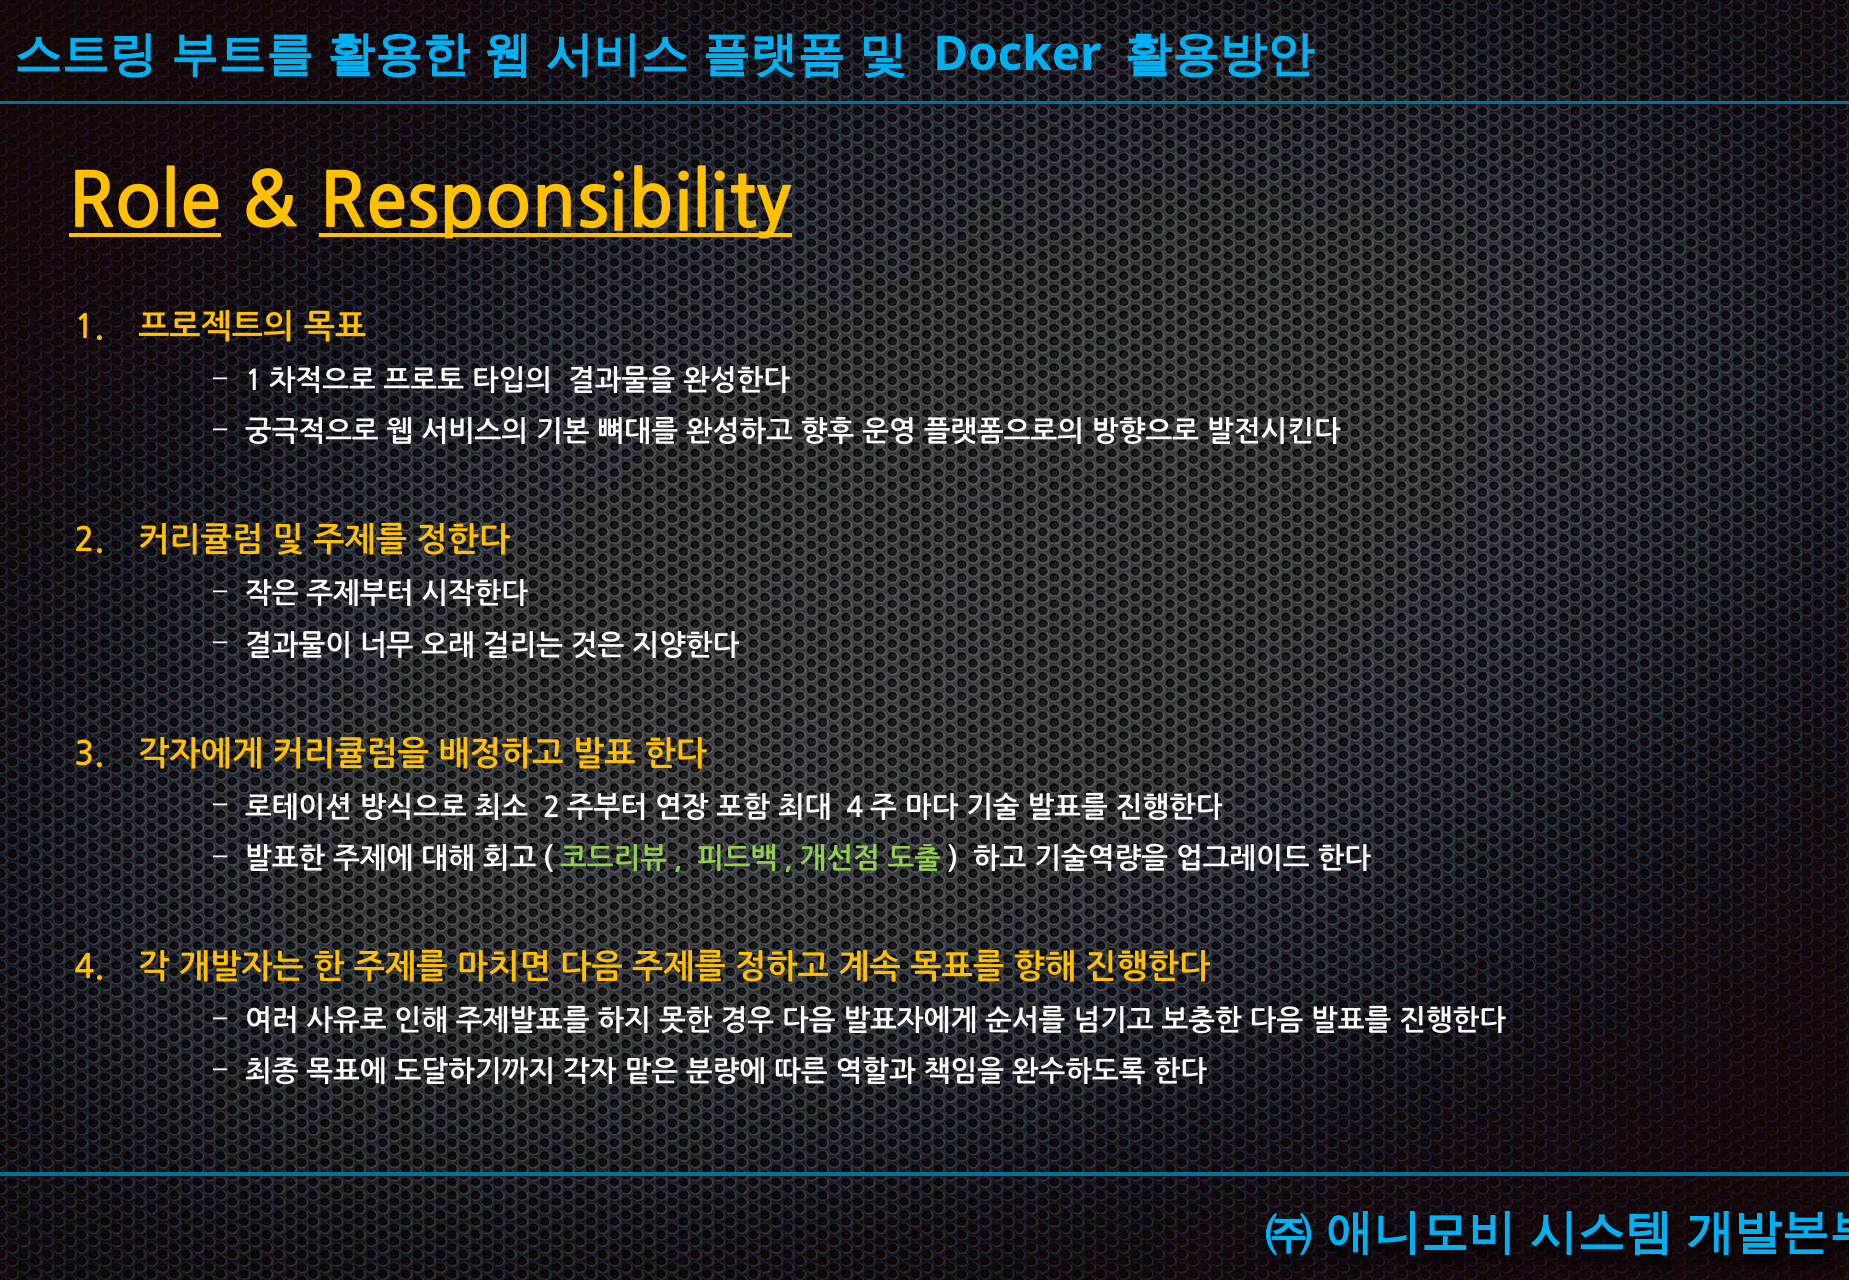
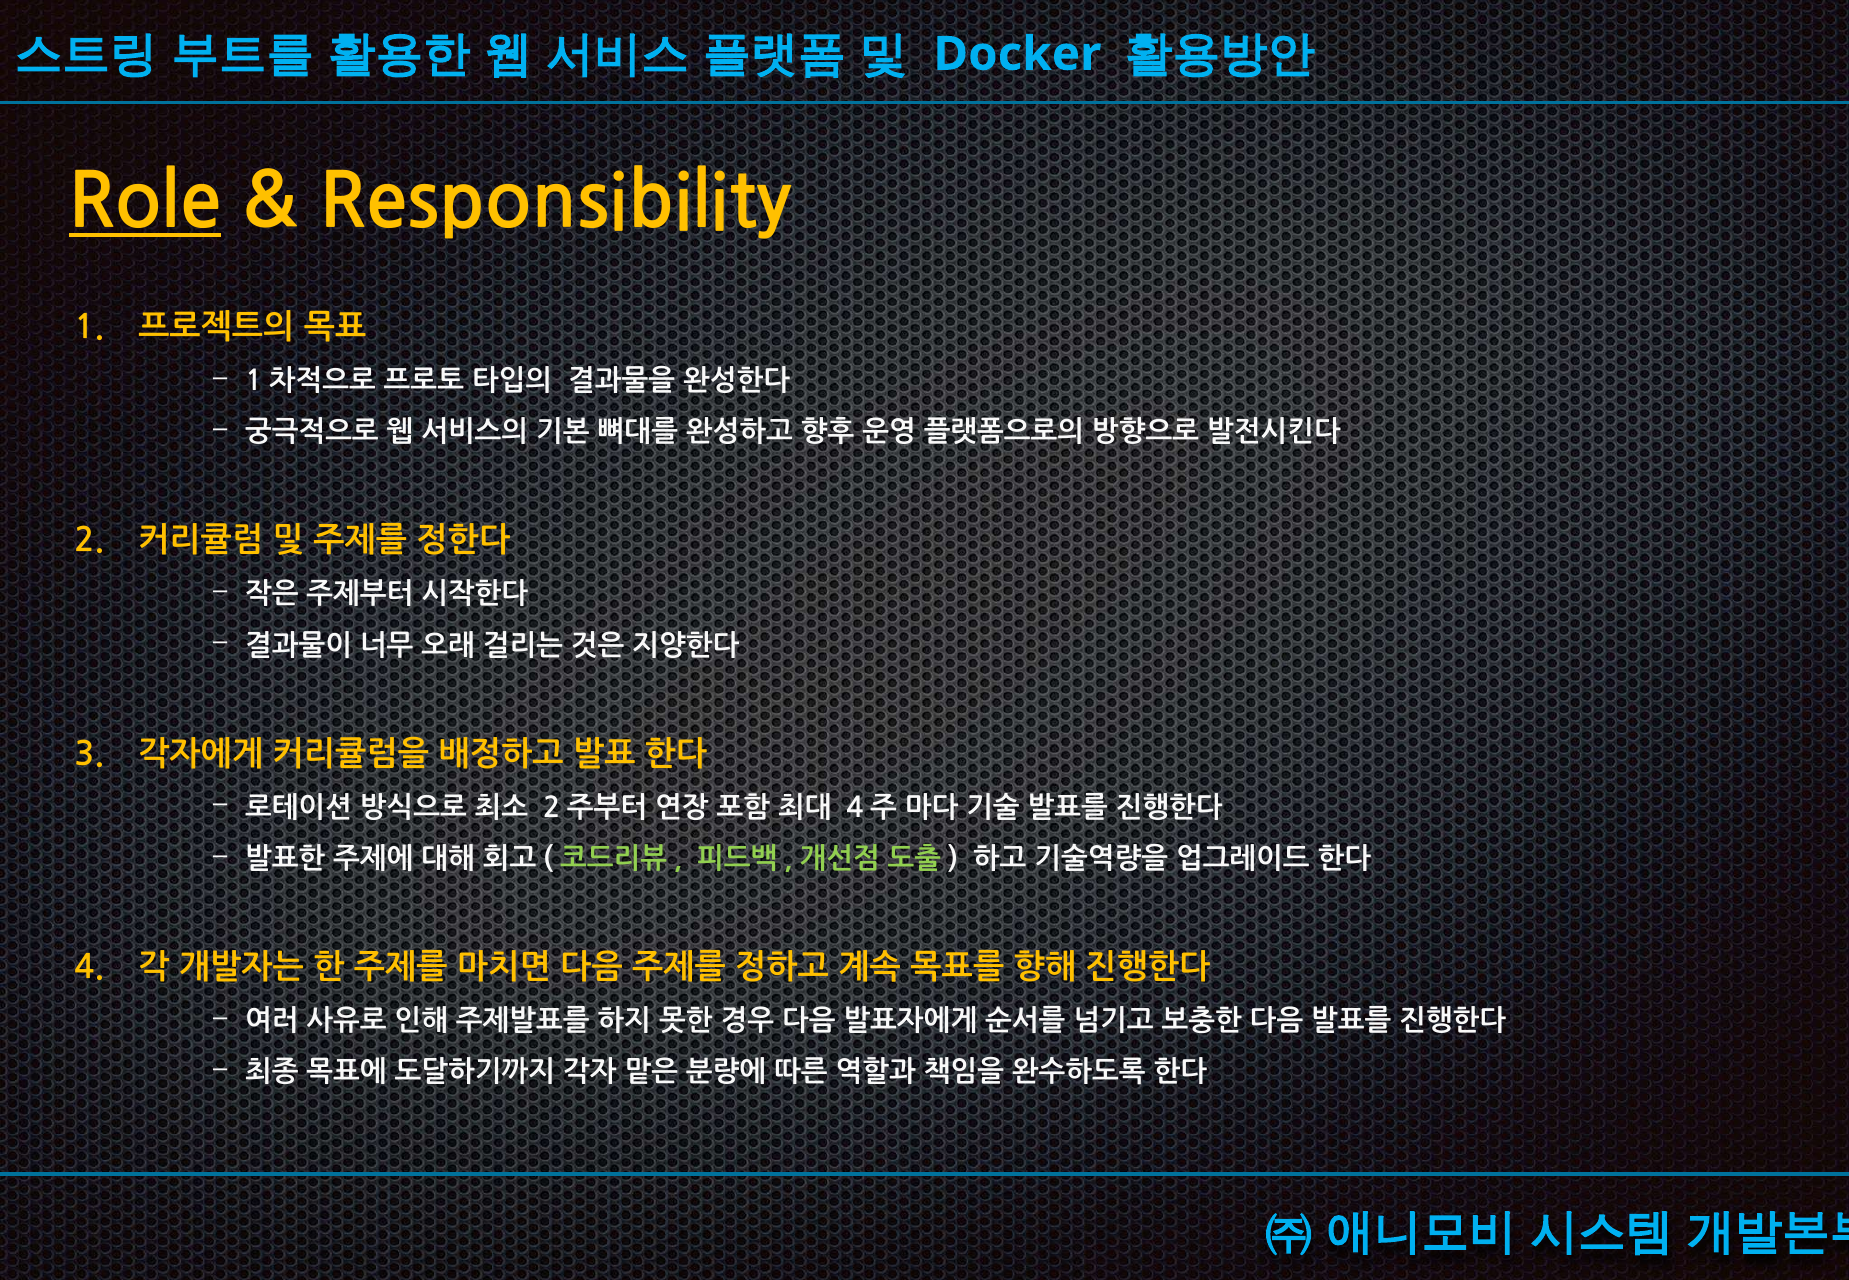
Responsibility underline: present -> none (556, 202)
